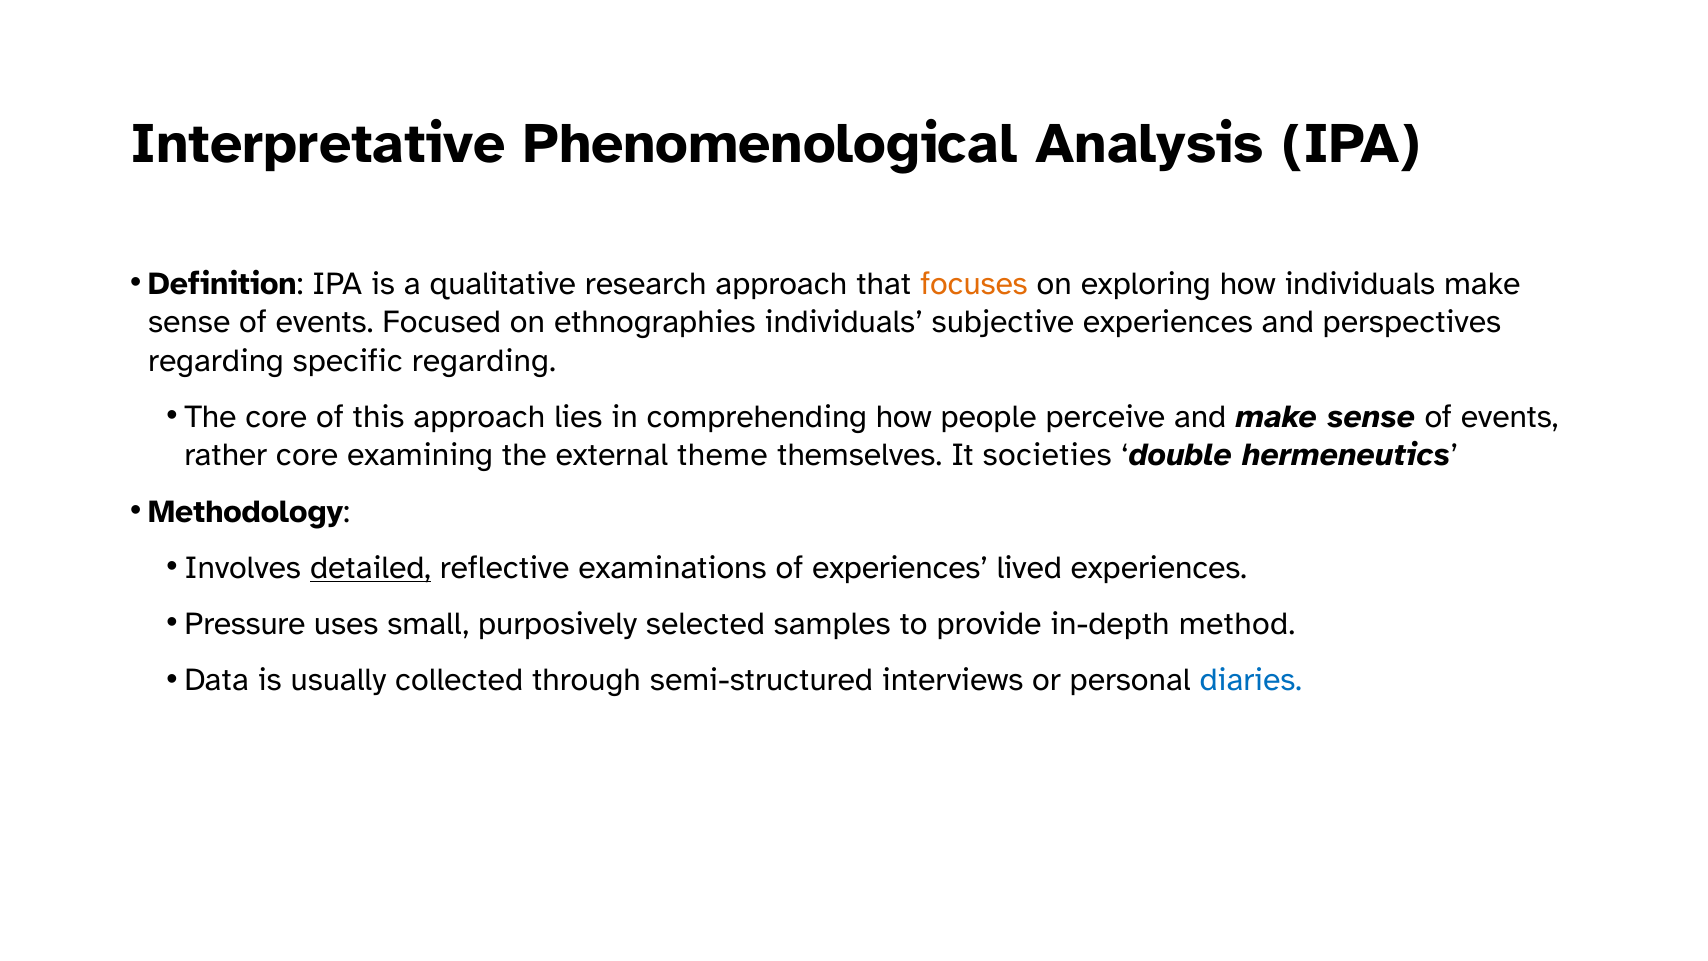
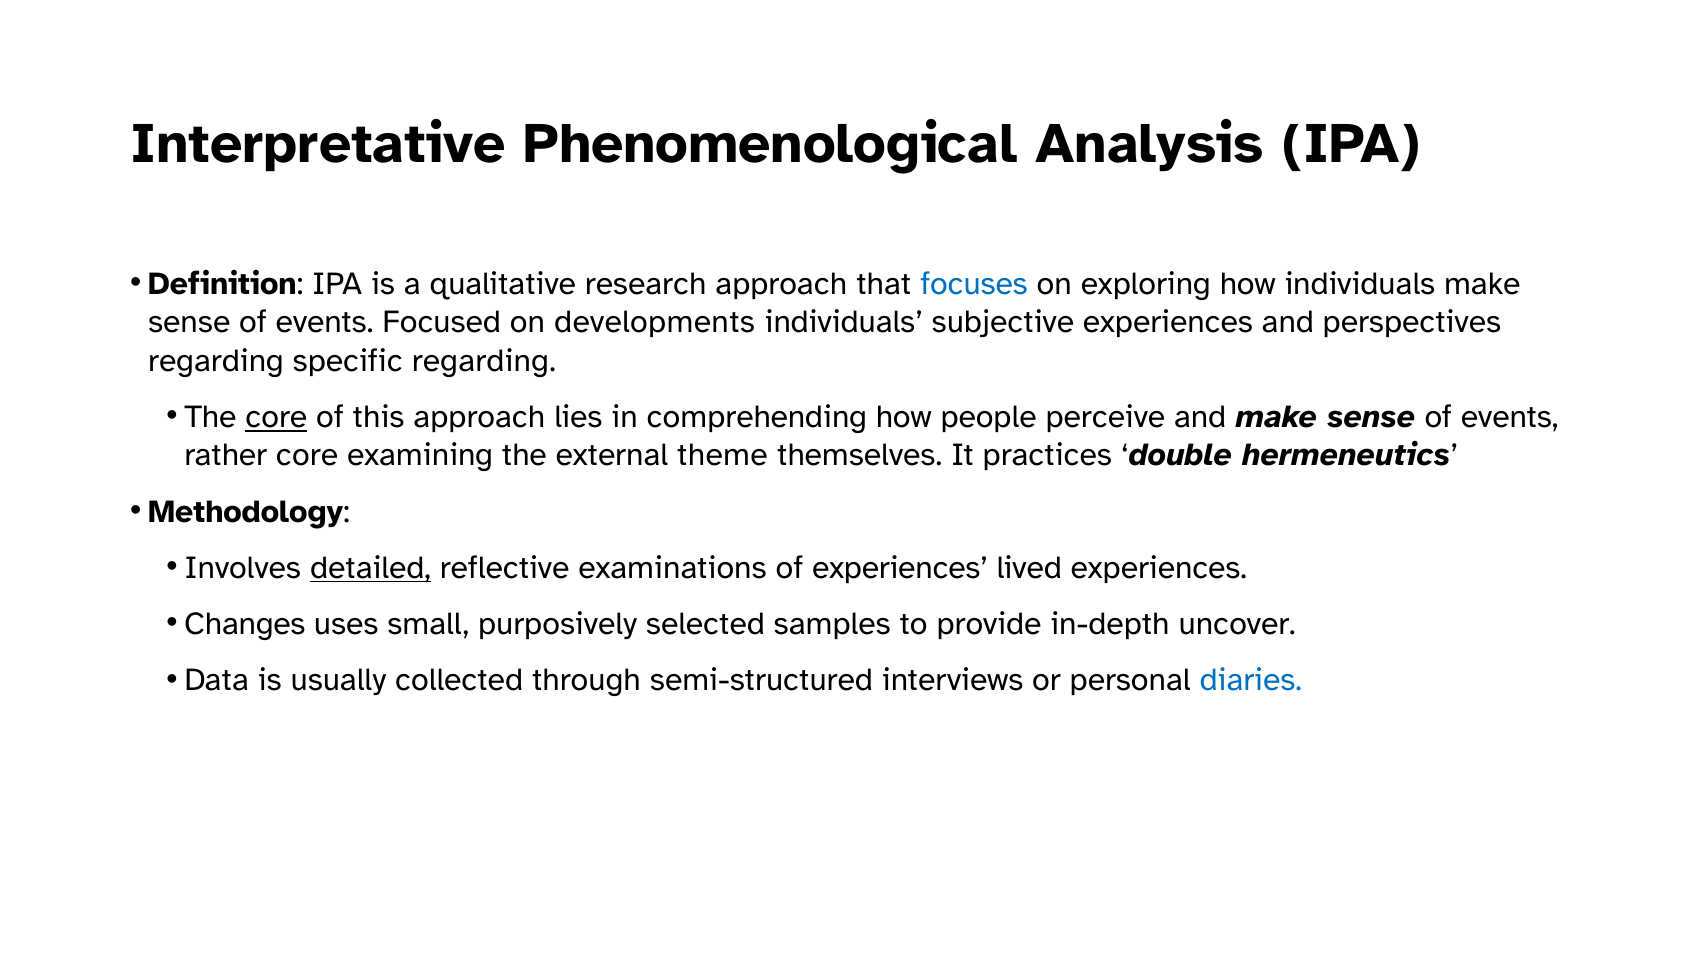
focuses colour: orange -> blue (974, 284)
ethnographies: ethnographies -> developments (655, 322)
core underline: none -> present (276, 417)
societies: societies -> practices (1047, 455)
Pressure: Pressure -> Changes (245, 624)
method: method -> uncover (1237, 624)
